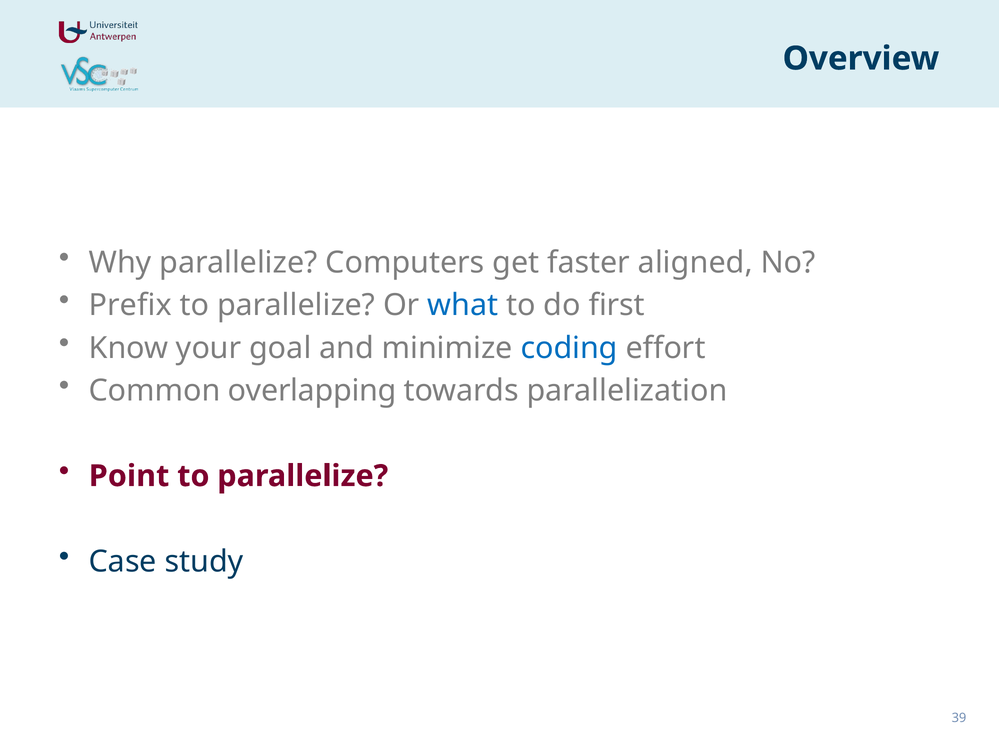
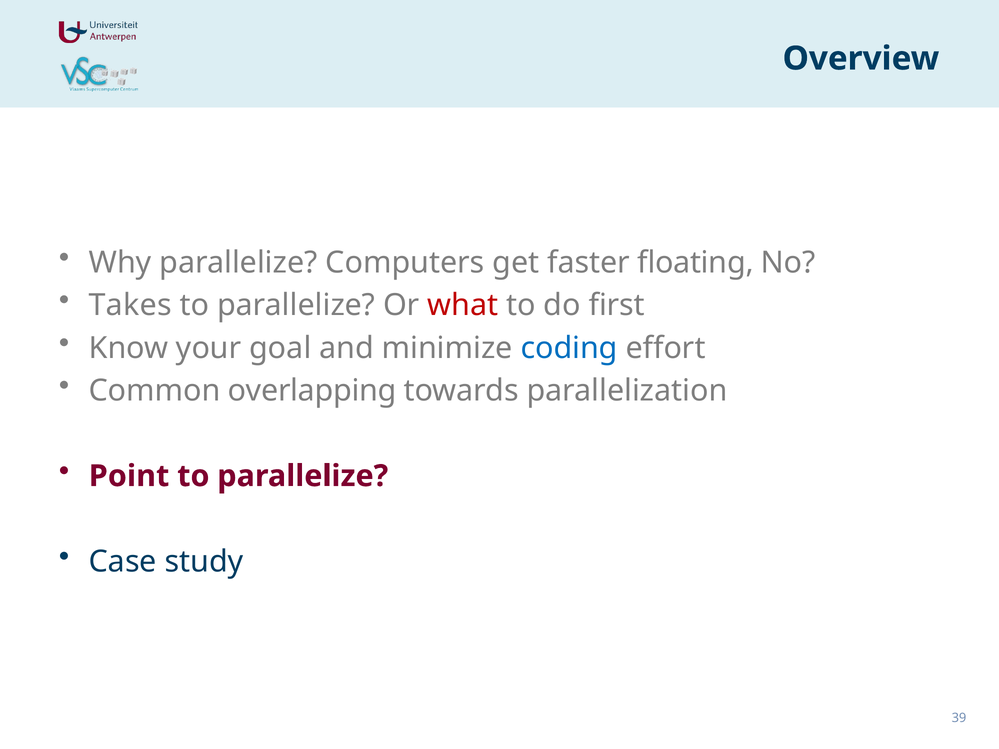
aligned: aligned -> floating (696, 263)
Prefix: Prefix -> Takes (130, 305)
what colour: blue -> red (463, 305)
